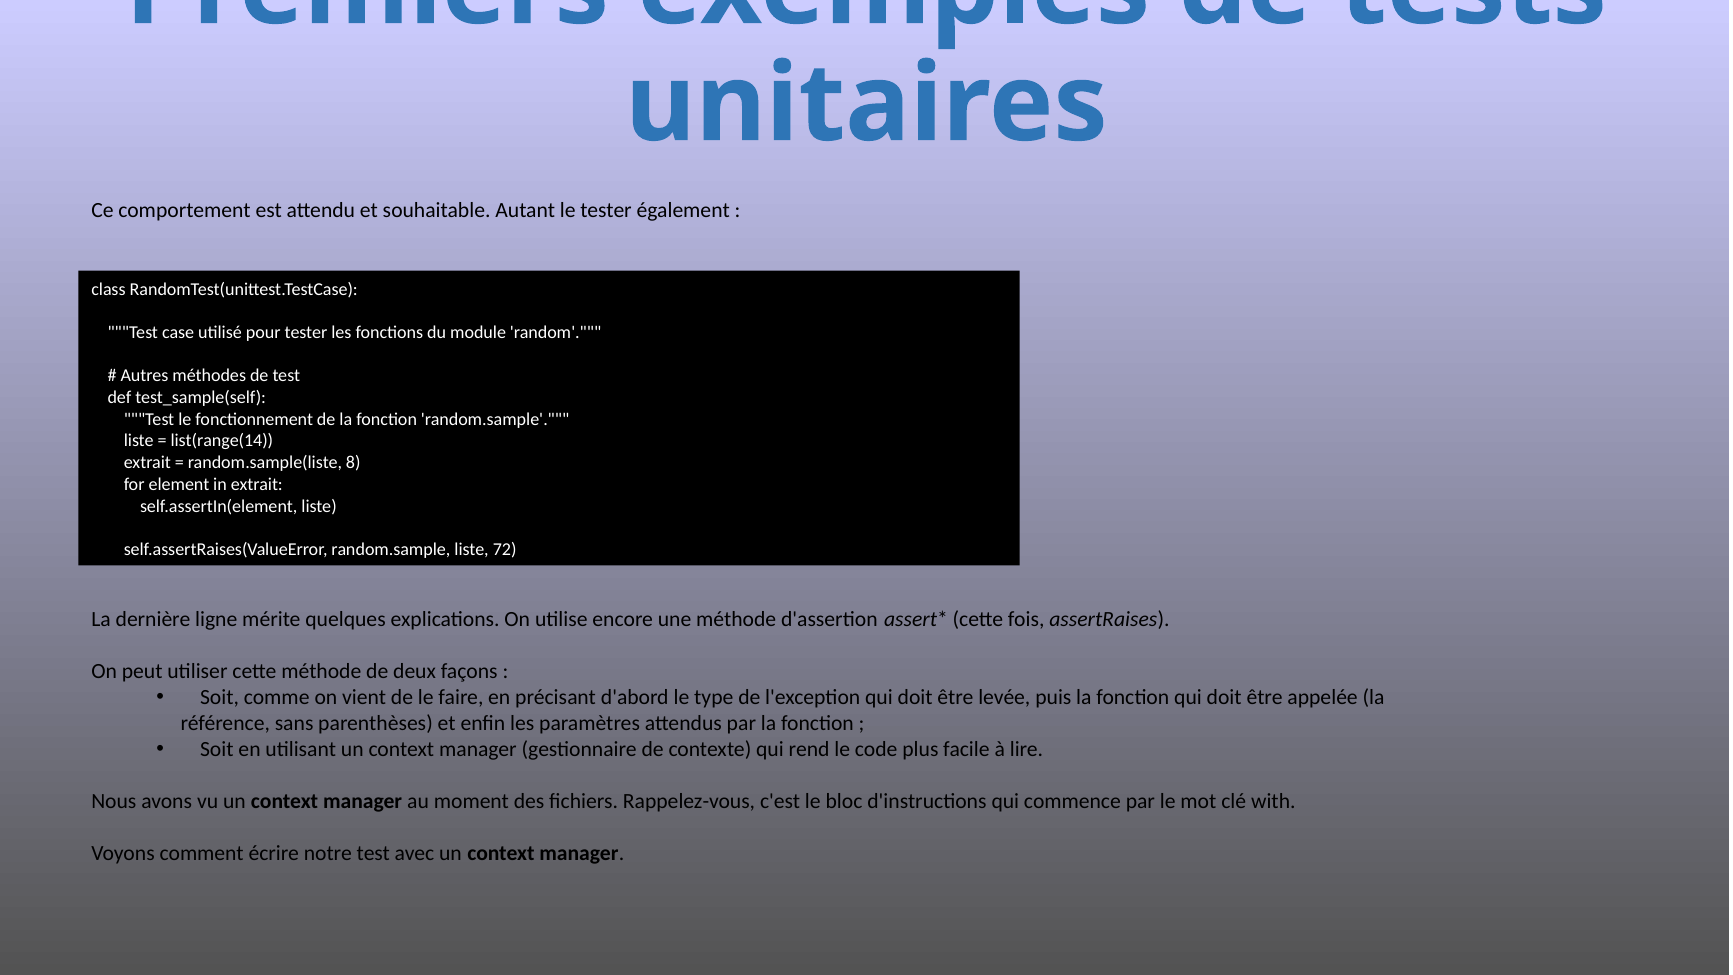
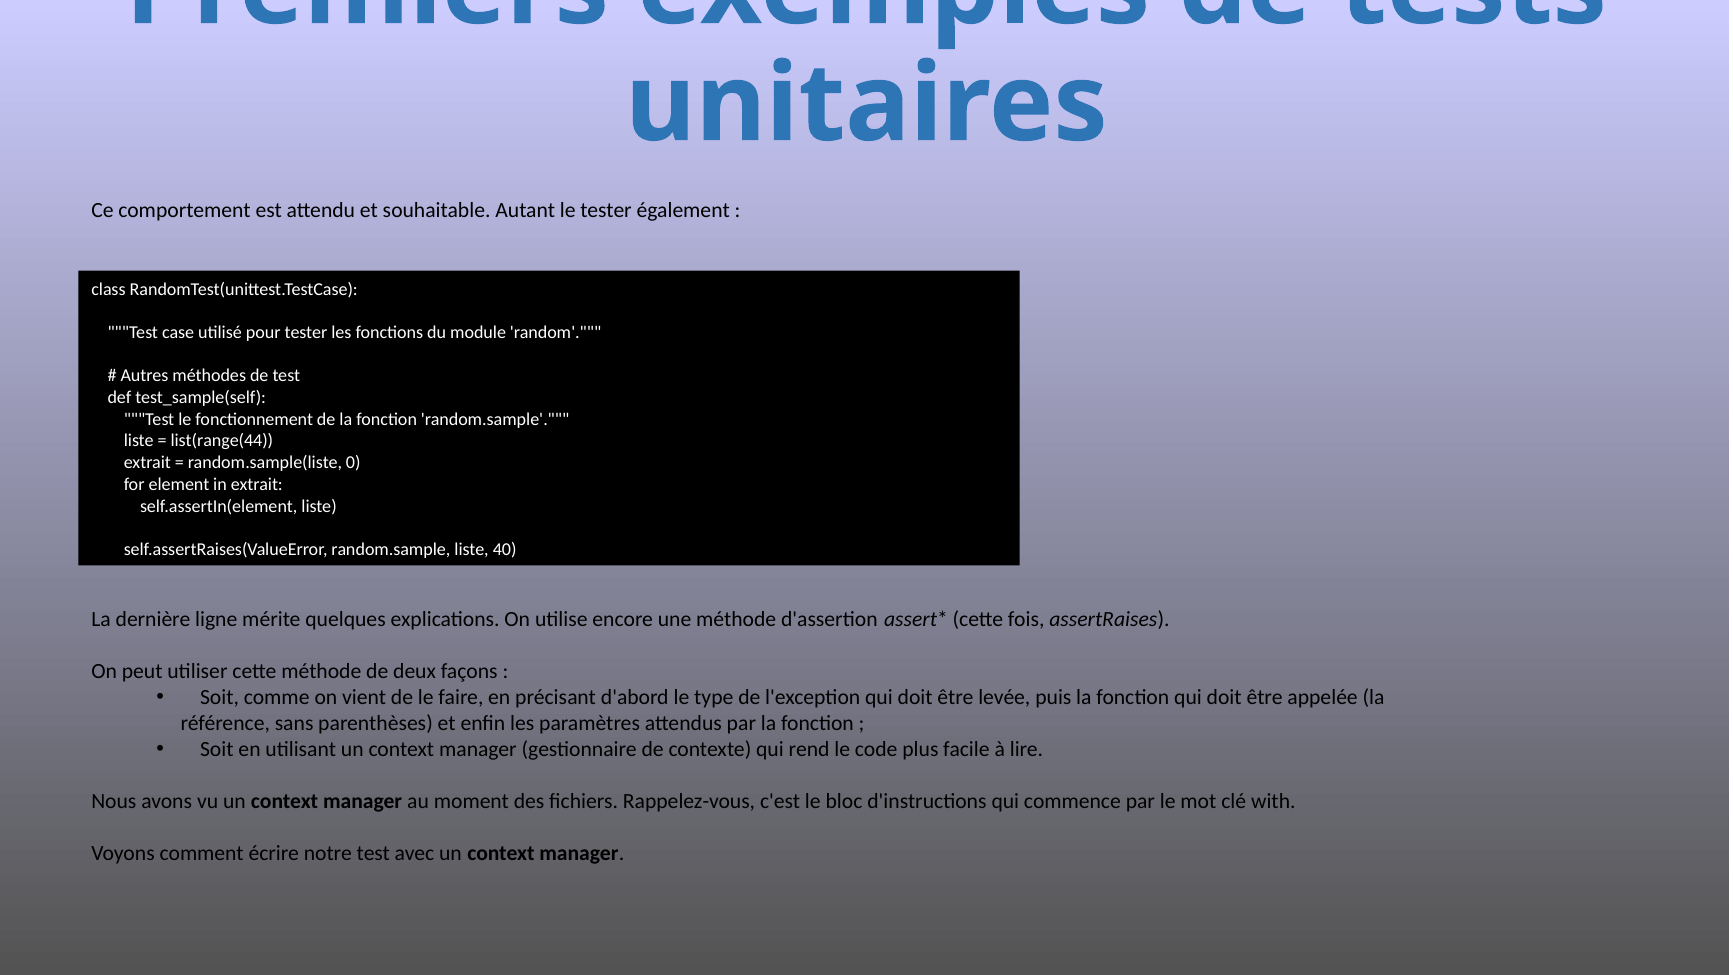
list(range(14: list(range(14 -> list(range(44 (222, 441)
8: 8 -> 0 (353, 463)
72: 72 -> 40 (505, 549)
